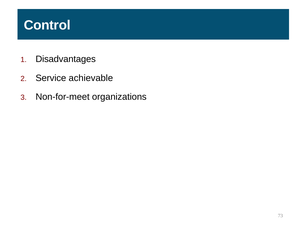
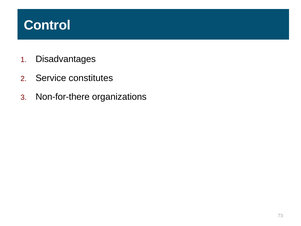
achievable: achievable -> constitutes (91, 78)
Non-for-meet: Non-for-meet -> Non-for-there (63, 97)
